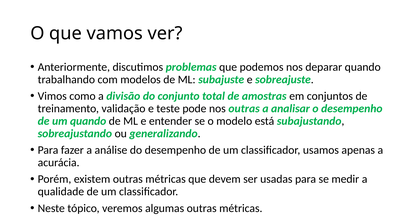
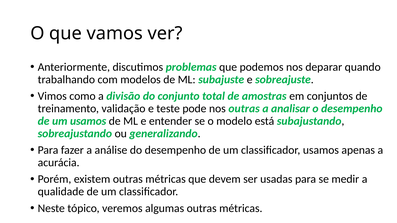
um quando: quando -> usamos (88, 121)
